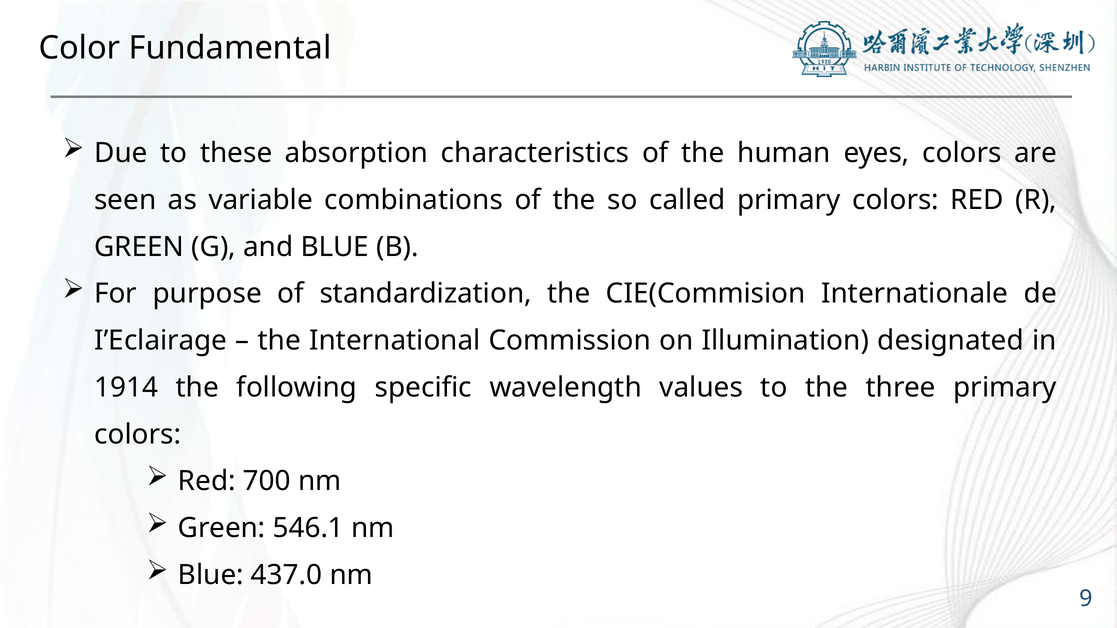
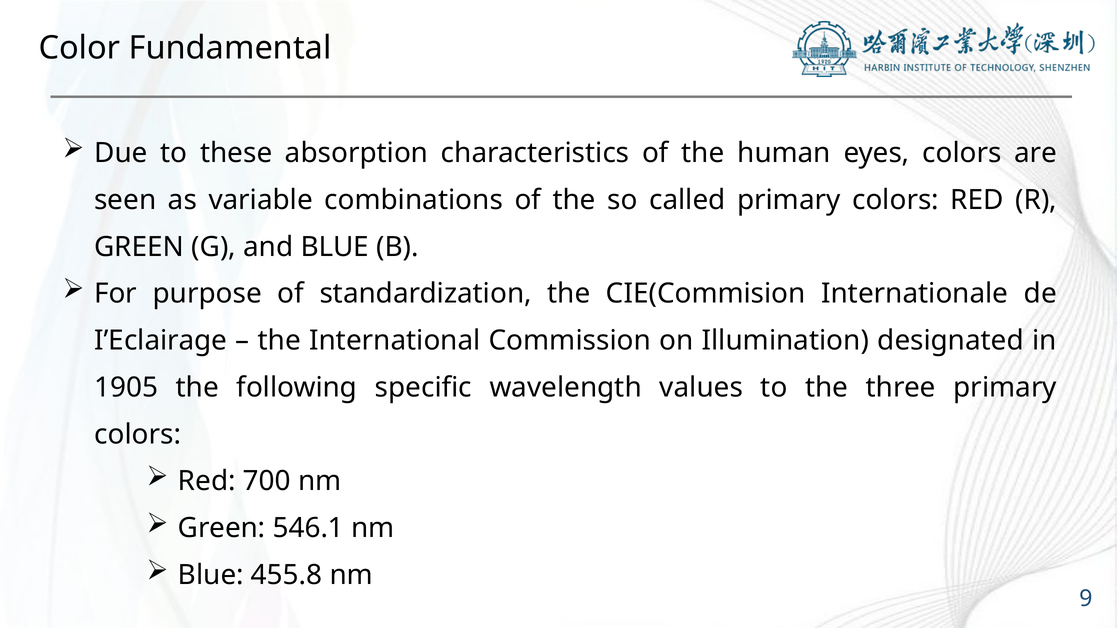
1914: 1914 -> 1905 (126, 388)
437.0: 437.0 -> 455.8 (287, 575)
